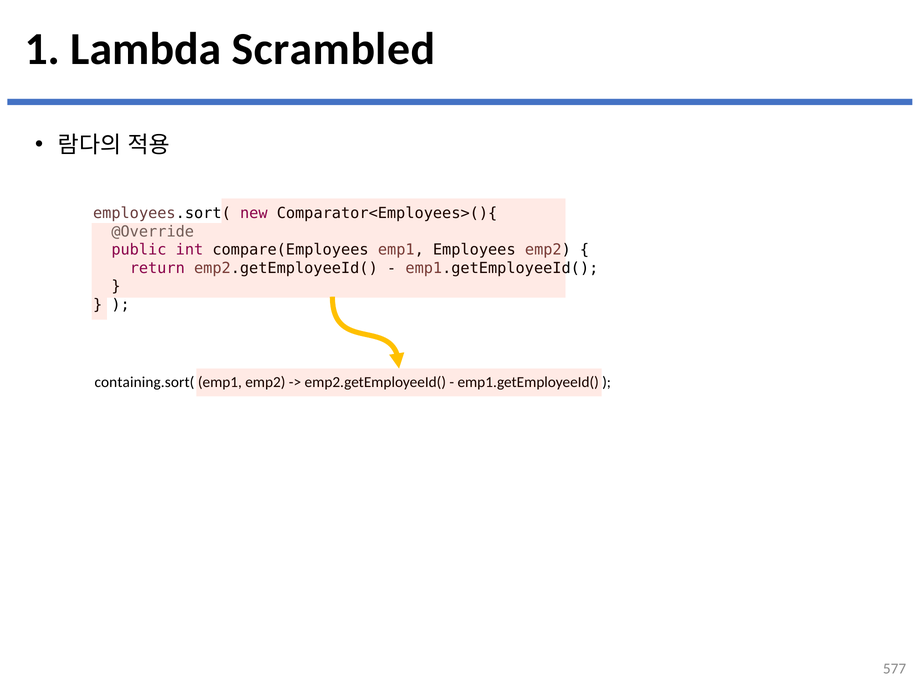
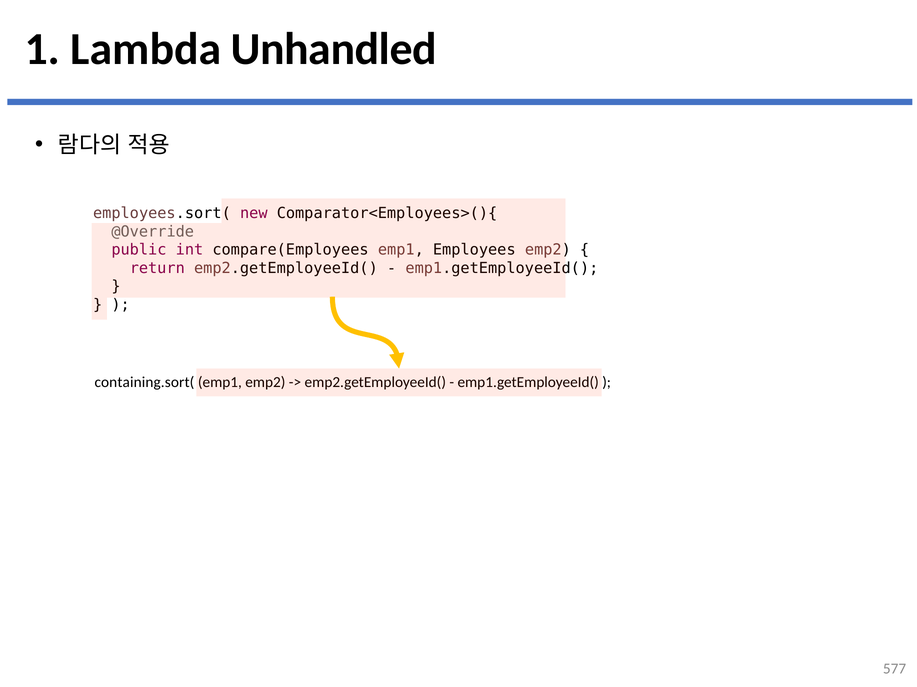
Scrambled: Scrambled -> Unhandled (334, 49)
